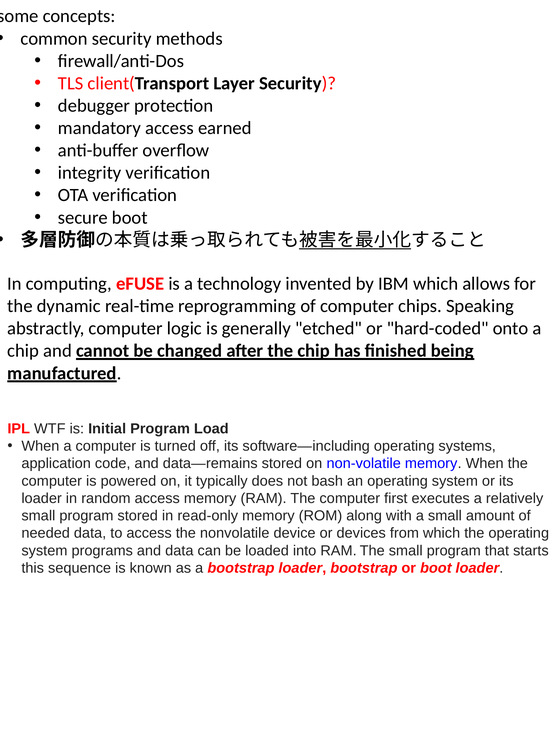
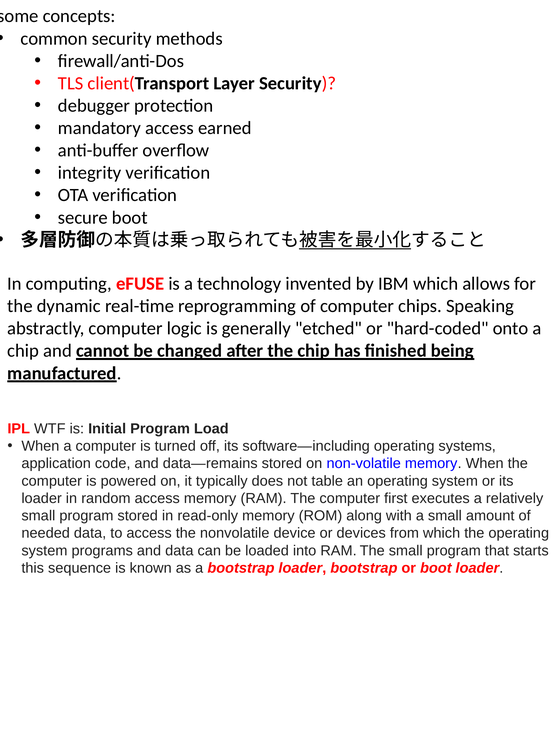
bash: bash -> table (327, 481)
